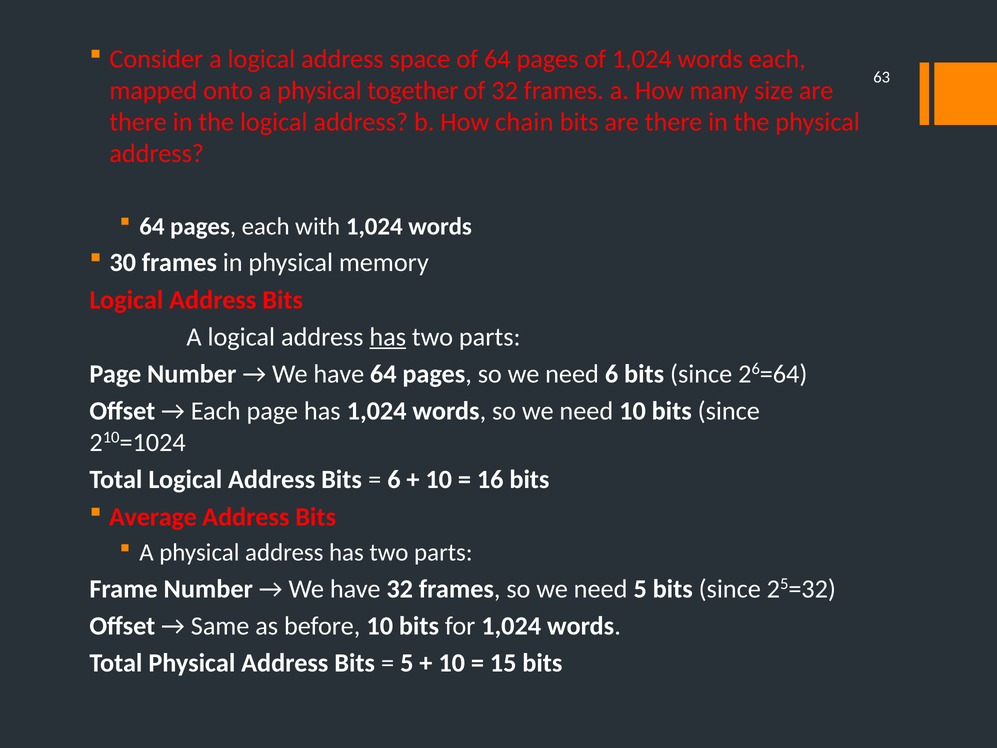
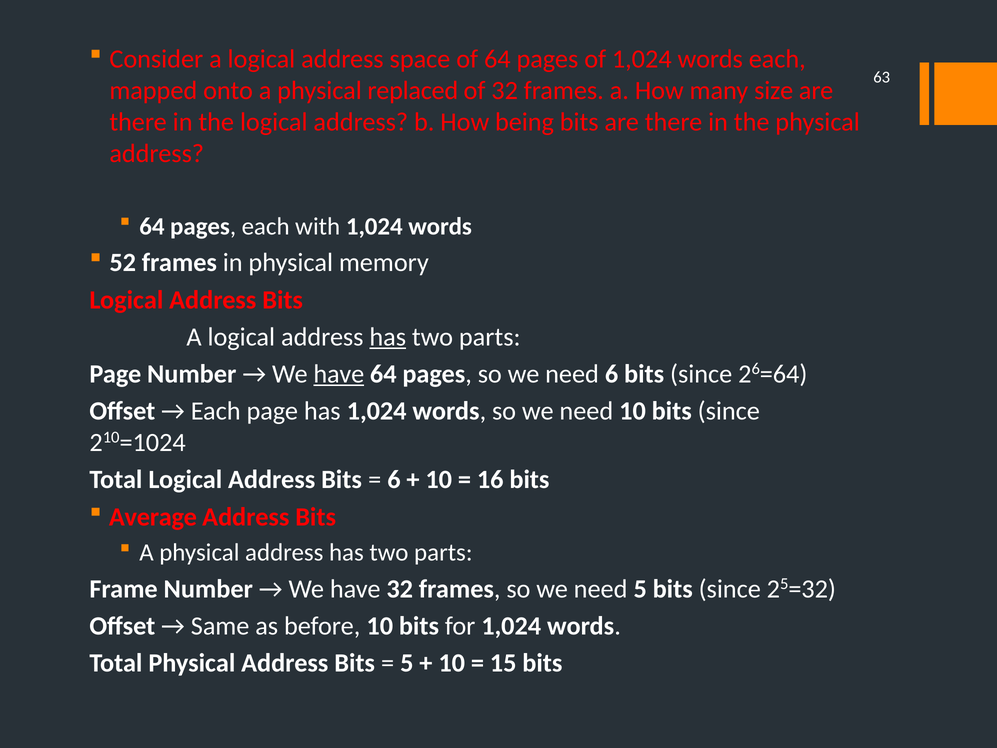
together: together -> replaced (413, 90)
chain: chain -> being (524, 122)
30: 30 -> 52 (123, 263)
have underline: none -> present (339, 374)
